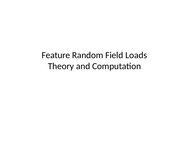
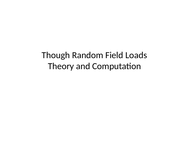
Feature: Feature -> Though (56, 55)
